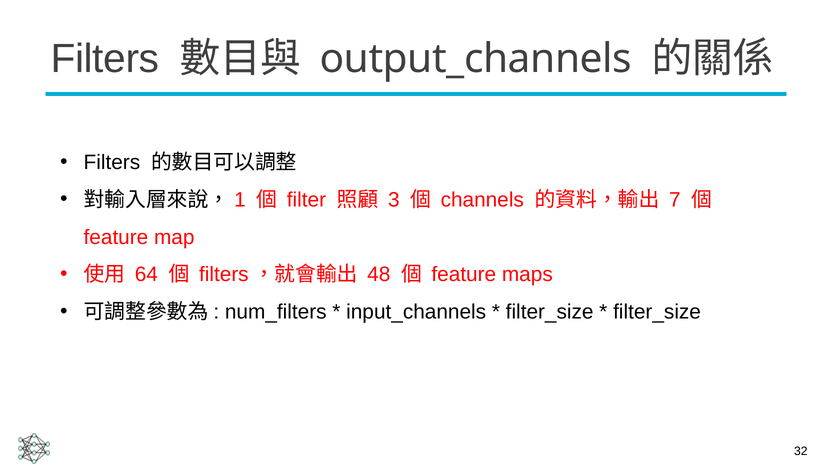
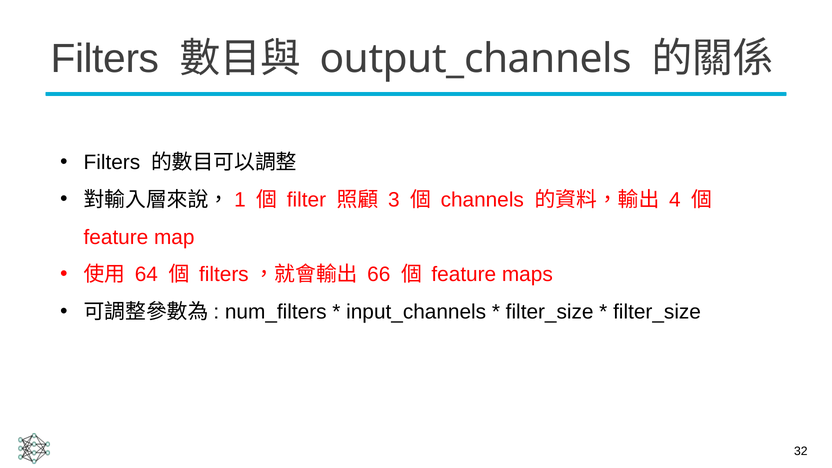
7: 7 -> 4 (675, 200)
48: 48 -> 66 (379, 275)
